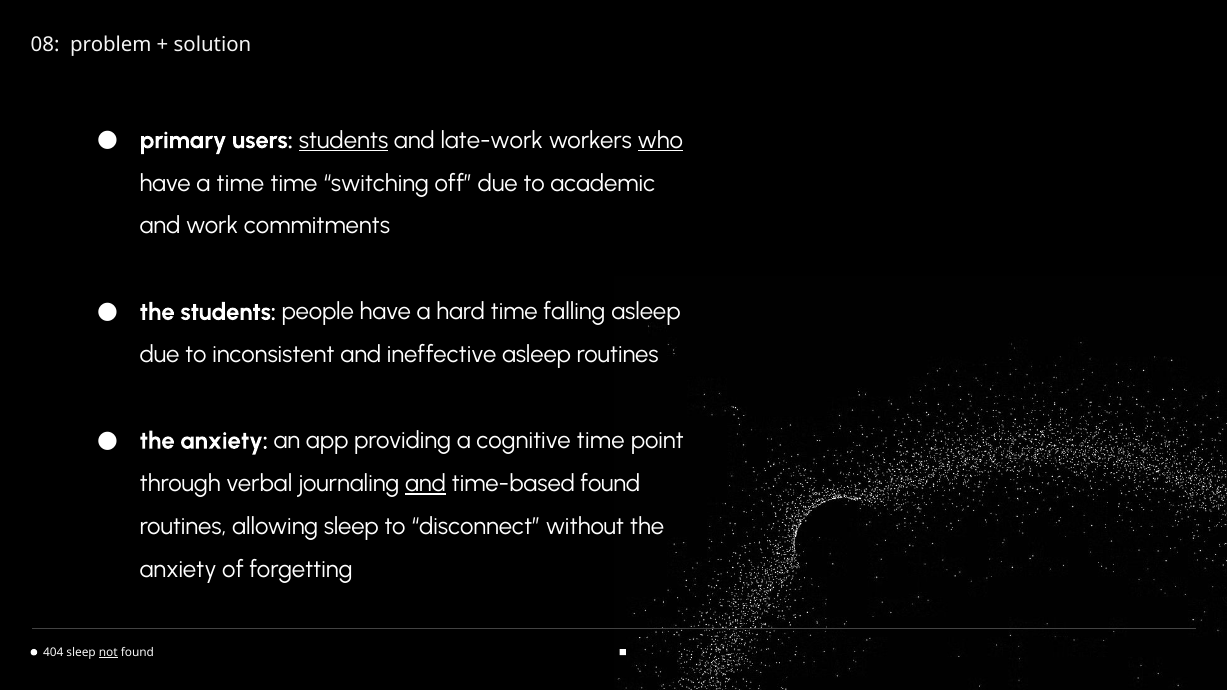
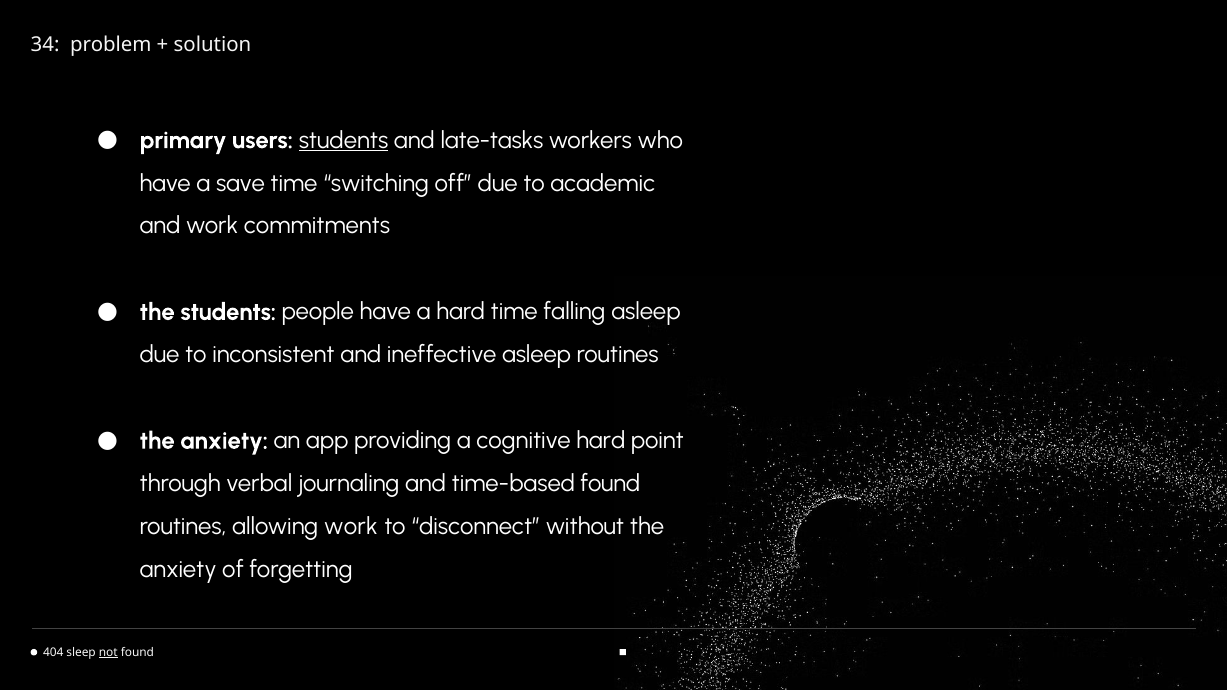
08: 08 -> 34 (45, 44)
late-work: late-work -> late-tasks (492, 140)
who underline: present -> none (660, 140)
a time: time -> save (241, 183)
cognitive time: time -> hard (601, 441)
and underline: present -> none (425, 484)
allowing sleep: sleep -> work (351, 527)
